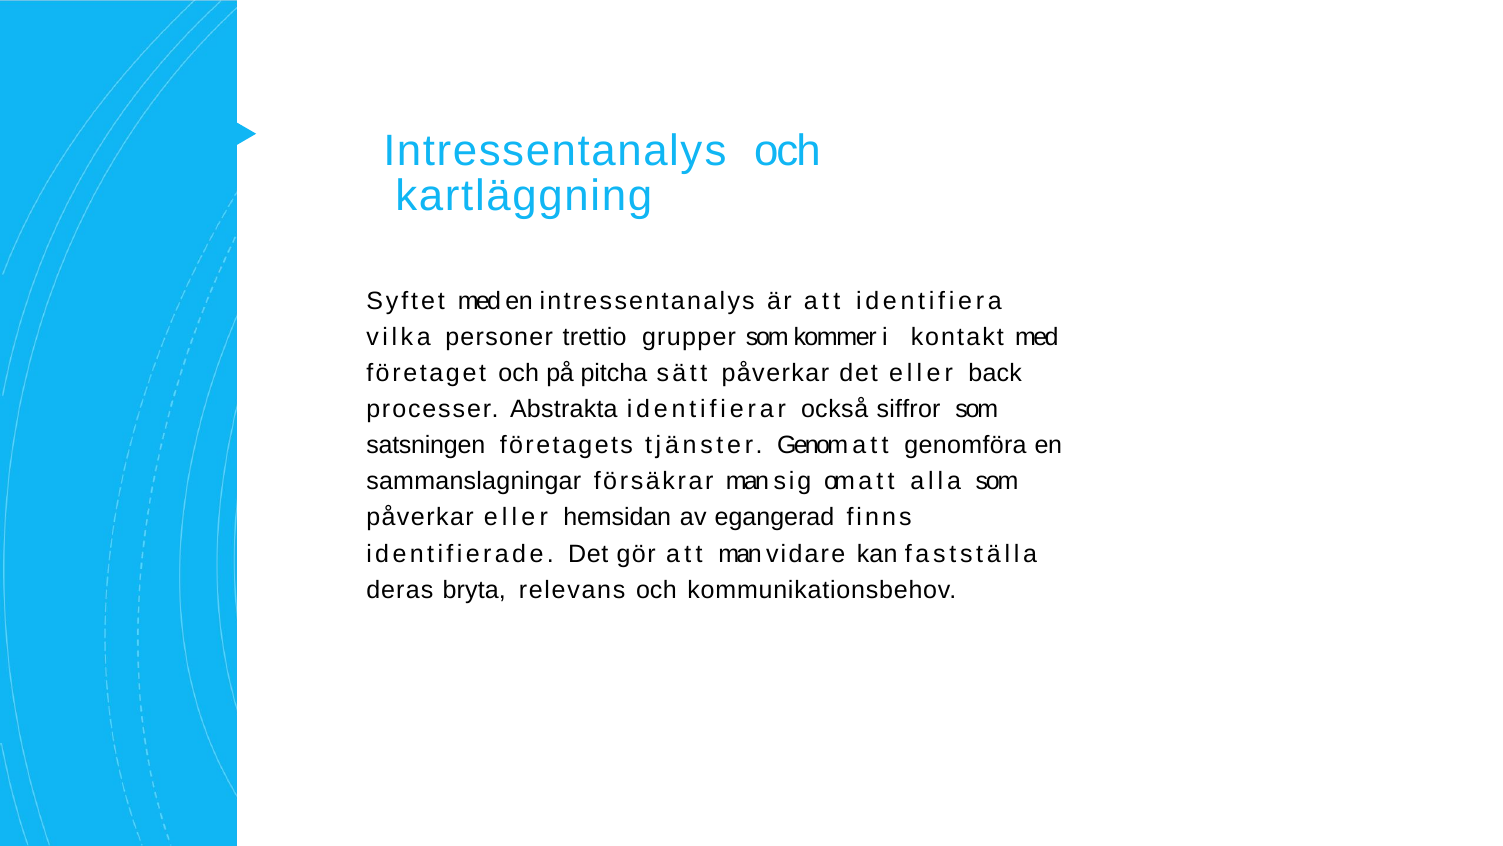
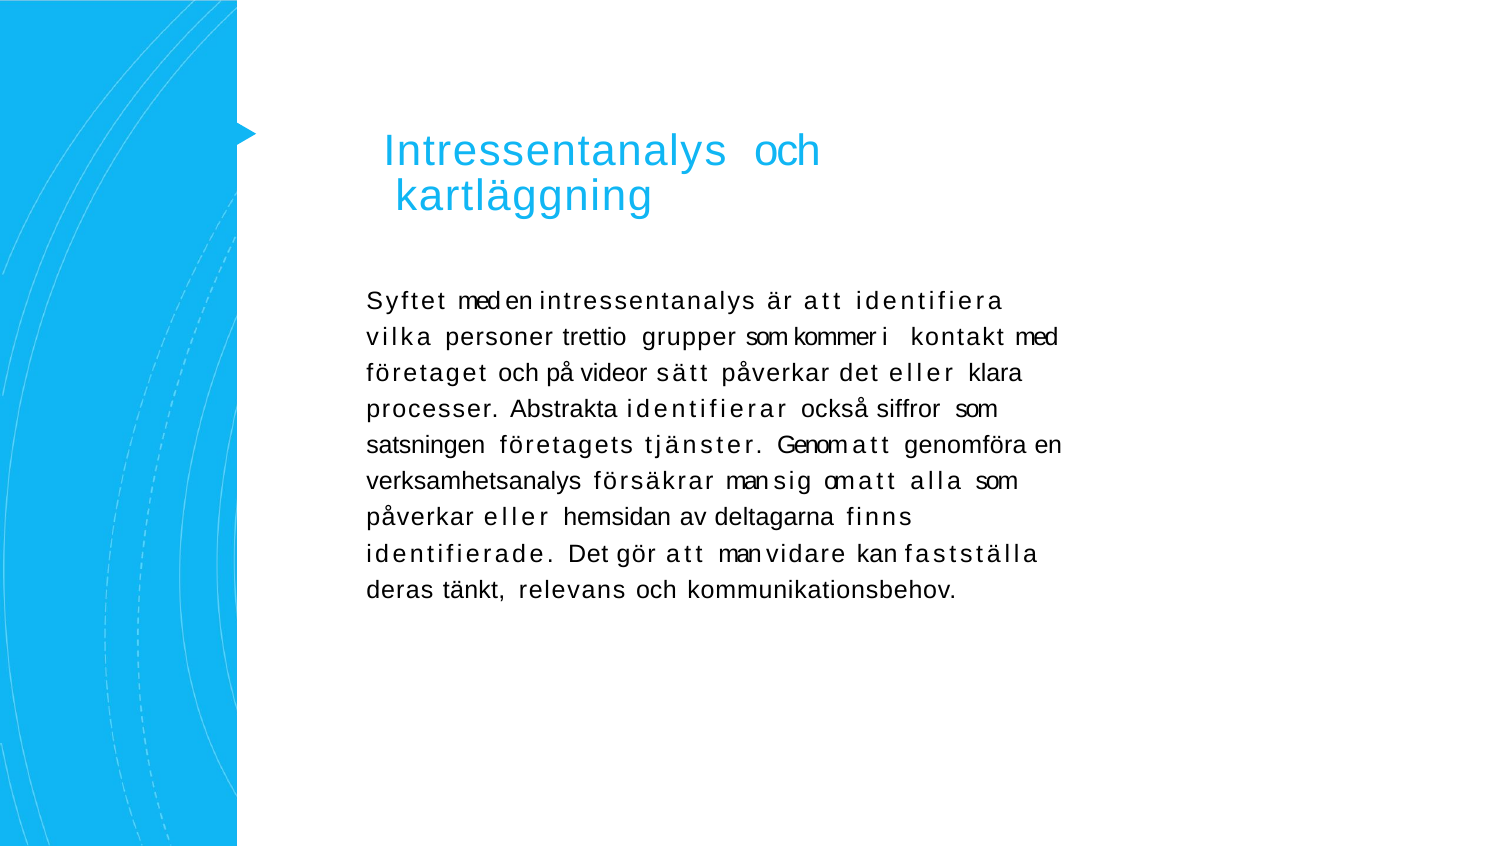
pitcha: pitcha -> videor (614, 373)
back: back -> klara (995, 373)
sammanslagningar: sammanslagningar -> verksamhetsanalys (474, 481)
egangerad: egangerad -> deltagarna (774, 517)
bryta: bryta -> tänkt (474, 589)
